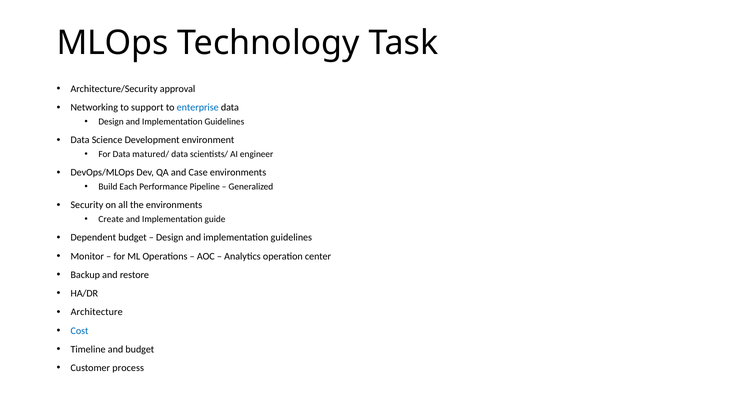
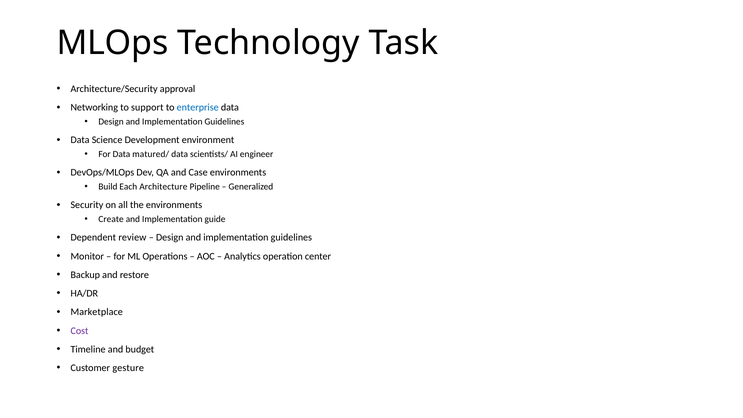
Performance: Performance -> Architecture (163, 187)
Dependent budget: budget -> review (132, 238)
Architecture: Architecture -> Marketplace (97, 312)
Cost colour: blue -> purple (79, 331)
process: process -> gesture (128, 368)
